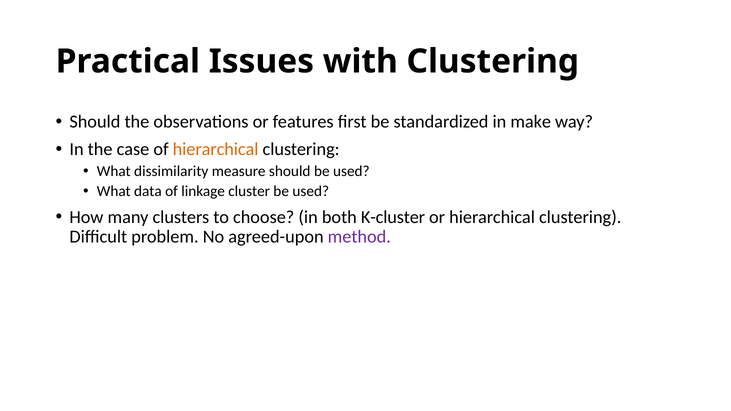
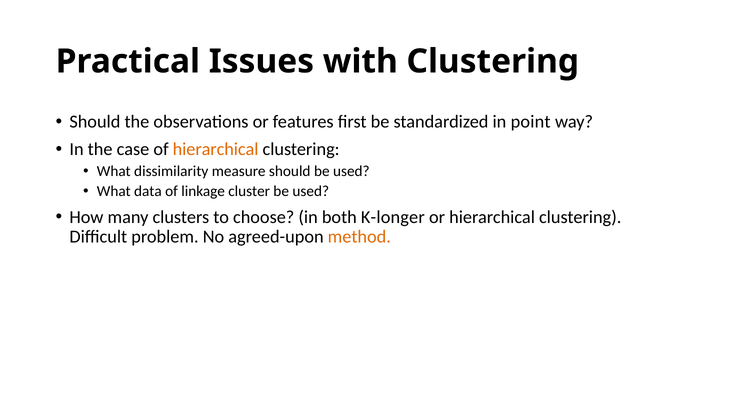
make: make -> point (531, 122)
K-cluster: K-cluster -> K-longer (393, 217)
method colour: purple -> orange (359, 237)
